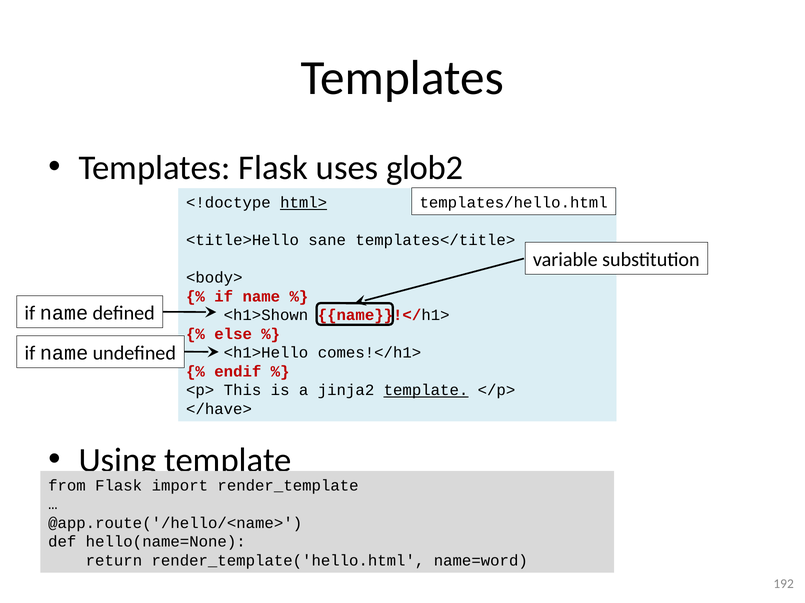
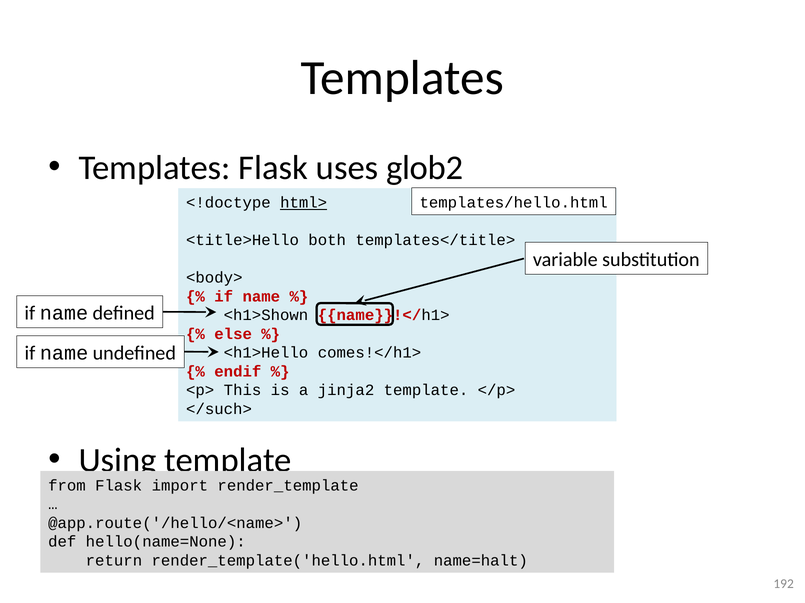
sane: sane -> both (327, 240)
template underline: present -> none (426, 391)
</have>: </have> -> </such> (219, 410)
name=word: name=word -> name=halt (481, 561)
